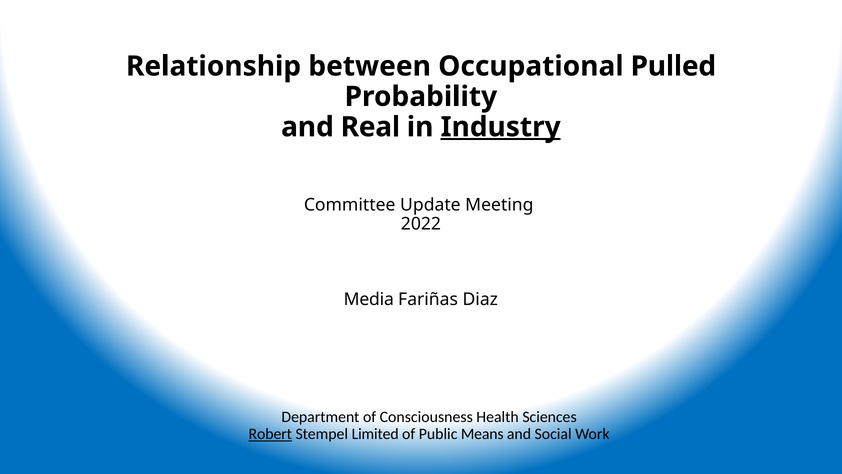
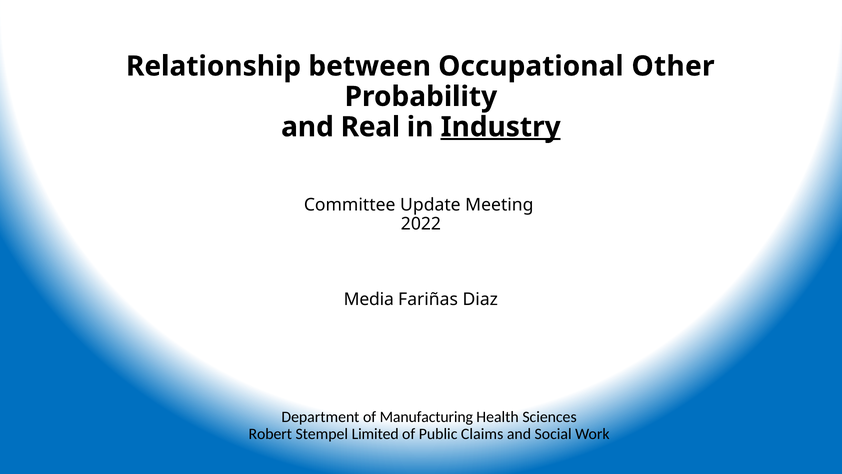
Pulled: Pulled -> Other (673, 66)
Consciousness: Consciousness -> Manufacturing (426, 417)
Robert underline: present -> none (270, 434)
Means: Means -> Claims (482, 434)
